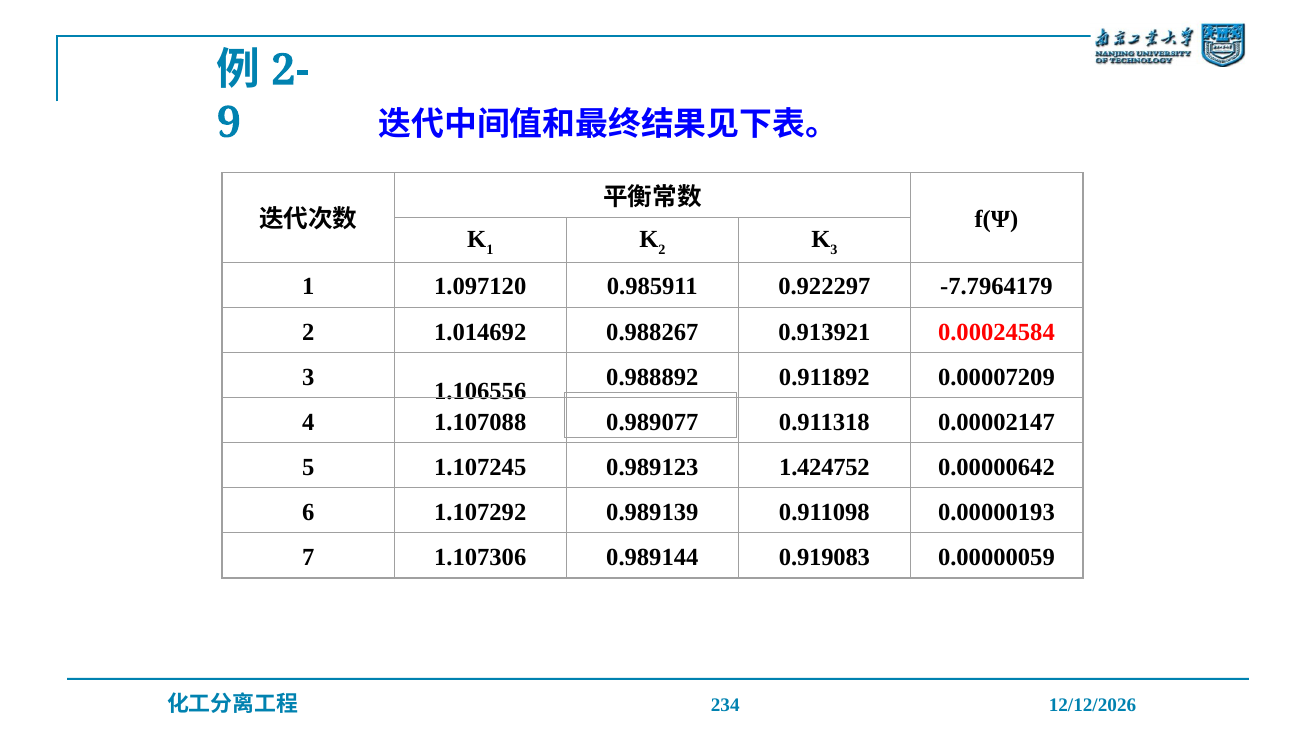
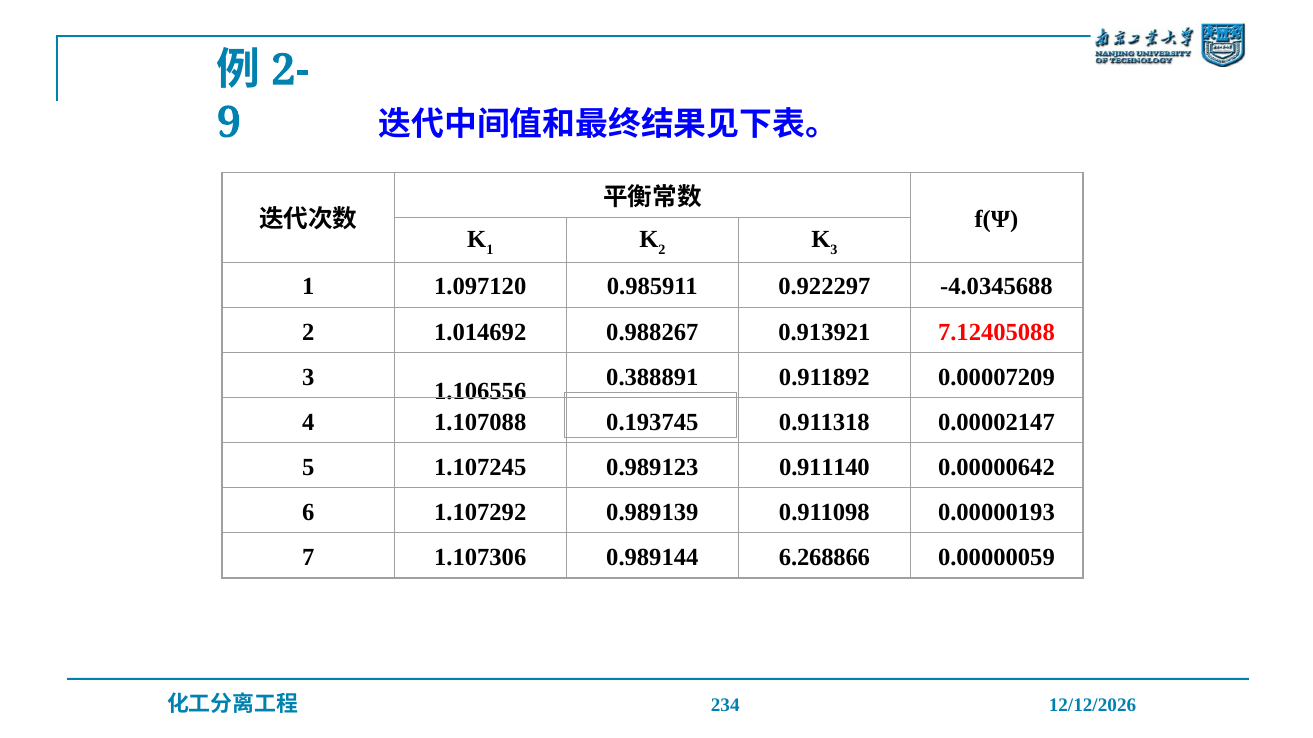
-7.7964179: -7.7964179 -> -4.0345688 (996, 287)
0.00024584: 0.00024584 -> 7.12405088 (996, 332)
0.988892: 0.988892 -> 0.388891 (652, 377)
0.989077: 0.989077 -> 0.193745 (652, 422)
1.424752: 1.424752 -> 0.911140 (825, 467)
0.919083: 0.919083 -> 6.268866 (824, 558)
